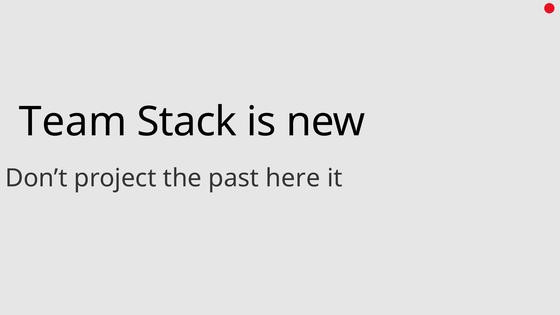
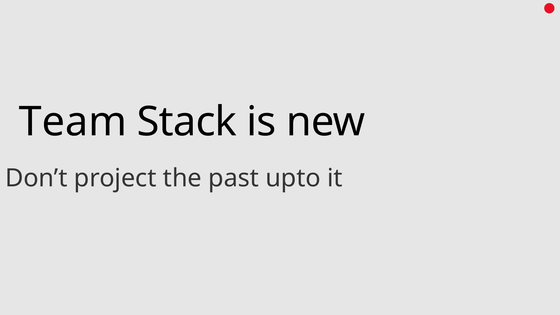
here: here -> upto (293, 178)
